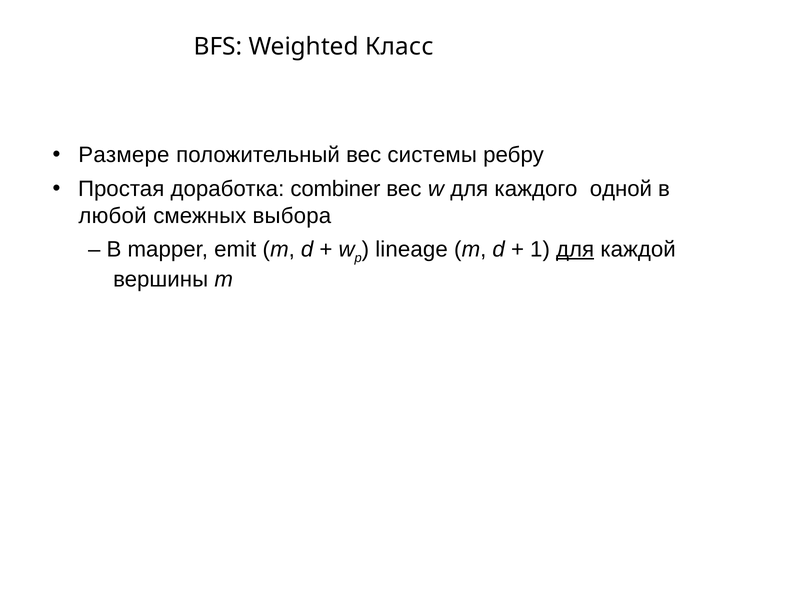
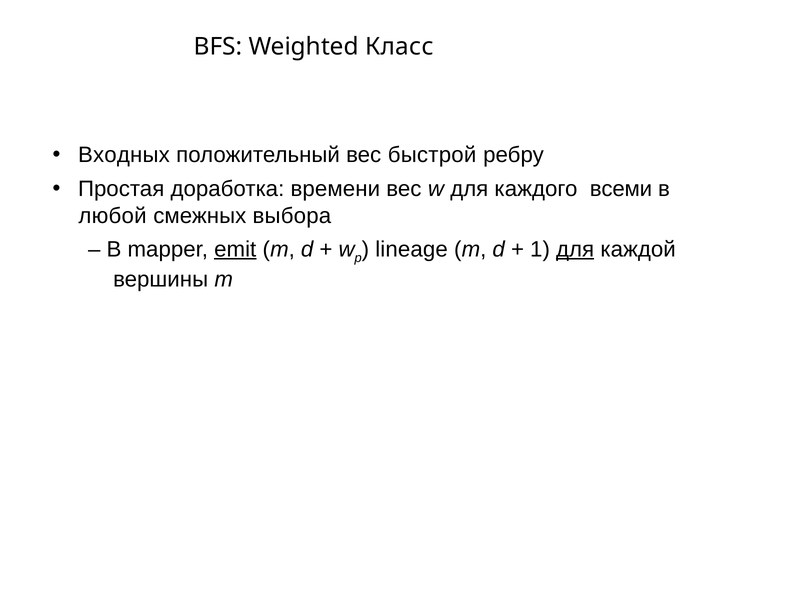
Размере: Размере -> Входных (124, 155)
системы: системы -> быстрой (432, 155)
combiner: combiner -> времени (335, 189)
одной: одной -> всеми (621, 189)
emit underline: none -> present (235, 249)
